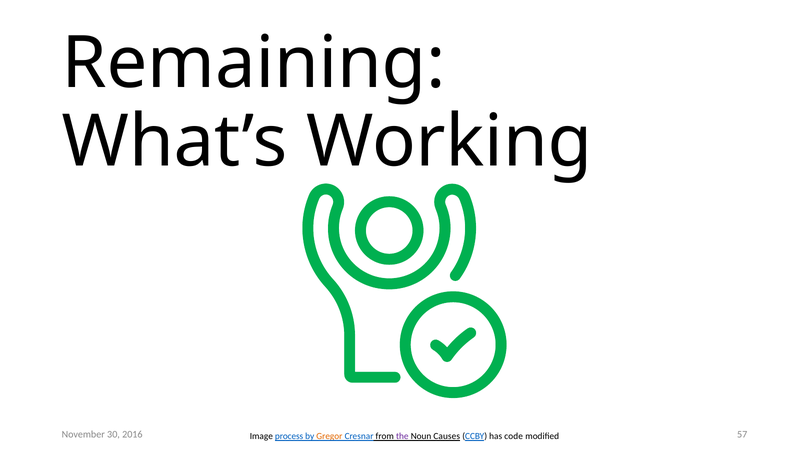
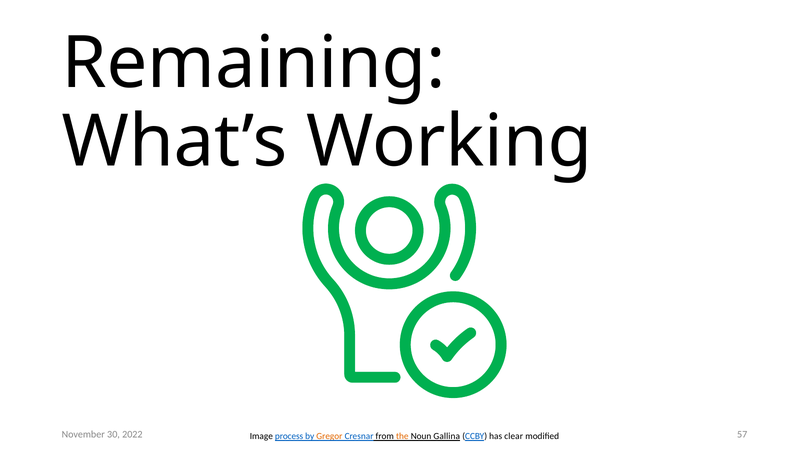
2016: 2016 -> 2022 (132, 435)
the colour: purple -> orange (402, 436)
Causes: Causes -> Gallina (447, 436)
code: code -> clear (514, 436)
